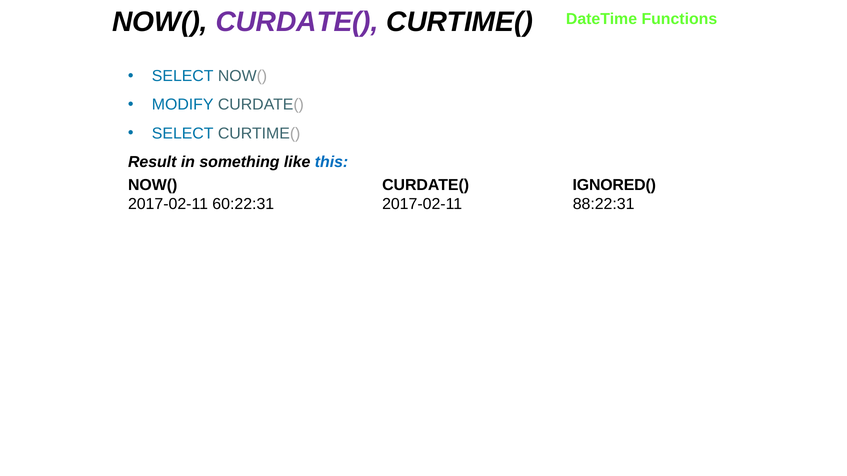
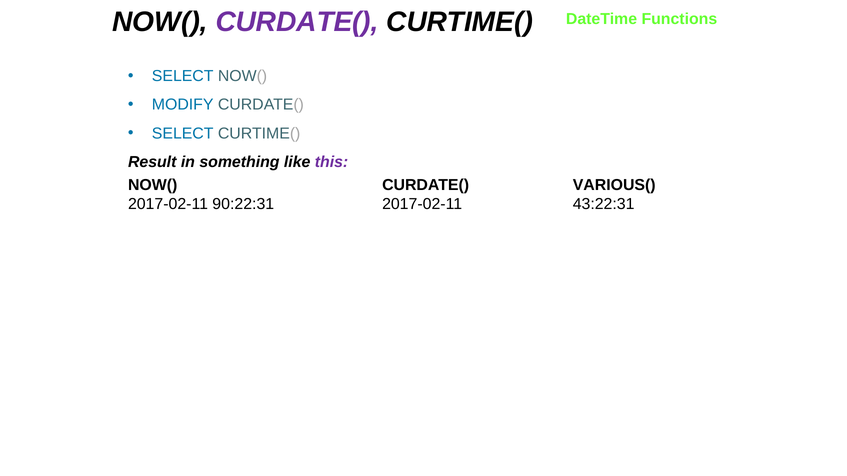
this colour: blue -> purple (332, 162)
IGNORED(: IGNORED( -> VARIOUS( (614, 185)
60:22:31: 60:22:31 -> 90:22:31 (243, 204)
88:22:31: 88:22:31 -> 43:22:31 (604, 204)
